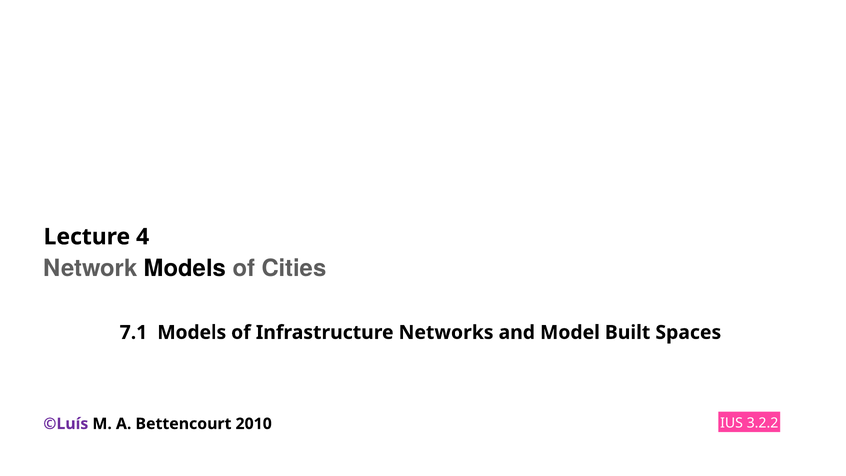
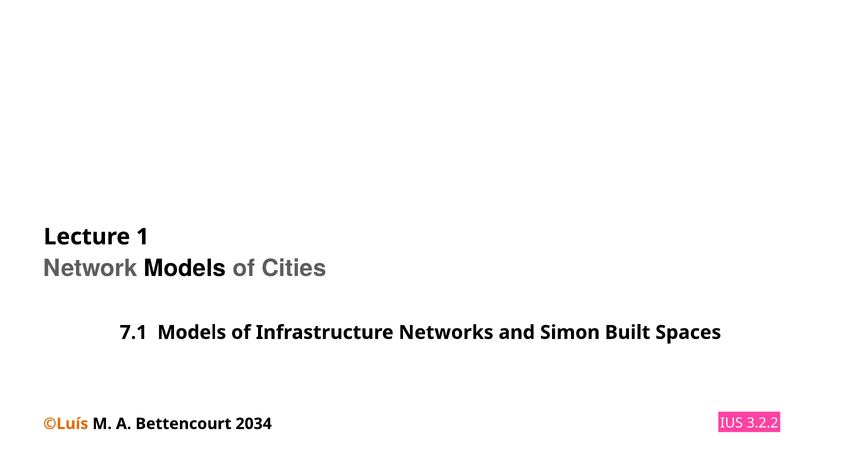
4: 4 -> 1 (143, 237)
Model: Model -> Simon (570, 332)
©Luís colour: purple -> orange (66, 424)
2010: 2010 -> 2034 (254, 424)
